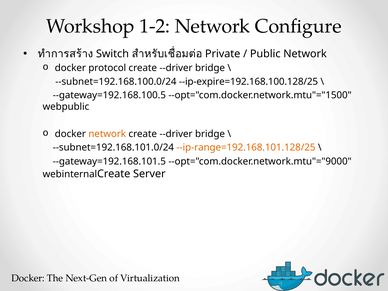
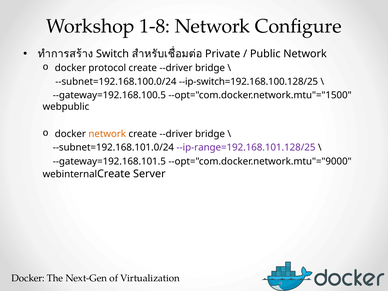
1-2: 1-2 -> 1-8 (155, 26)
--ip-expire=192.168.100.128/25: --ip-expire=192.168.100.128/25 -> --ip-switch=192.168.100.128/25 (249, 82)
--ip-range=192.168.101.128/25 colour: orange -> purple (246, 148)
